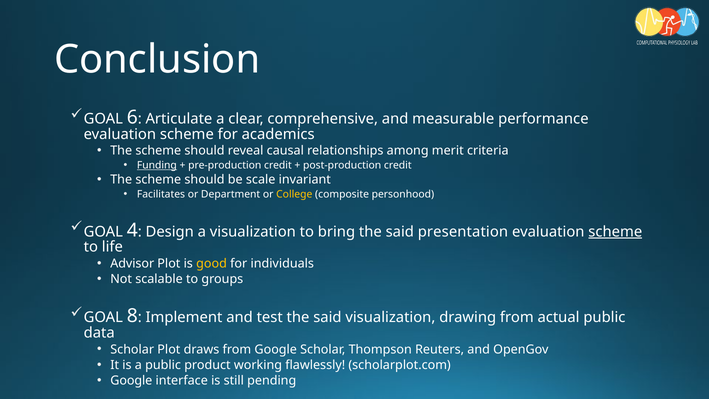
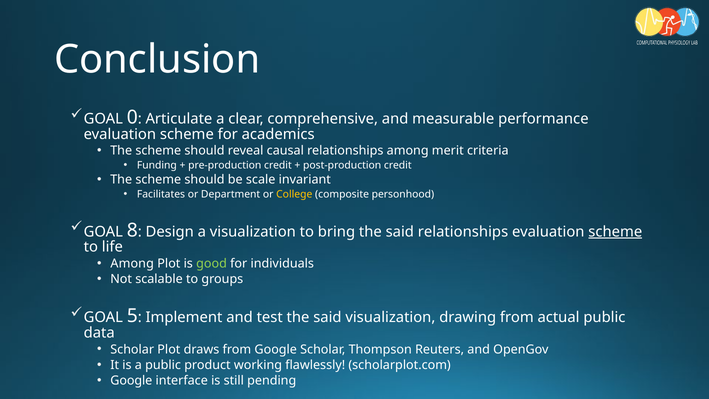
6: 6 -> 0 (132, 117)
Funding underline: present -> none (157, 165)
4: 4 -> 8 (132, 230)
said presentation: presentation -> relationships (463, 232)
Advisor: Advisor -> Among (132, 263)
good colour: yellow -> light green (212, 263)
8: 8 -> 5 (132, 316)
